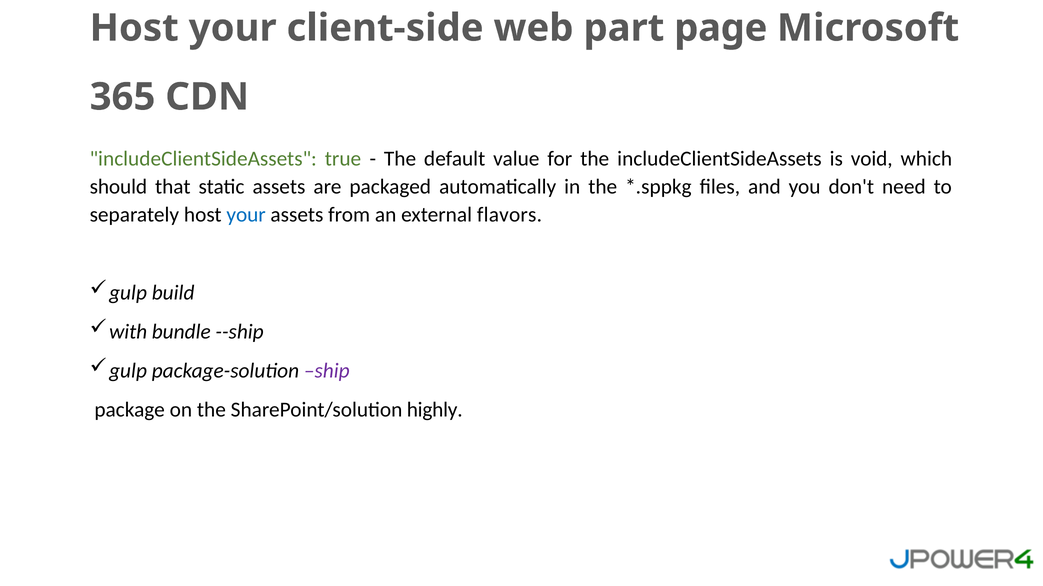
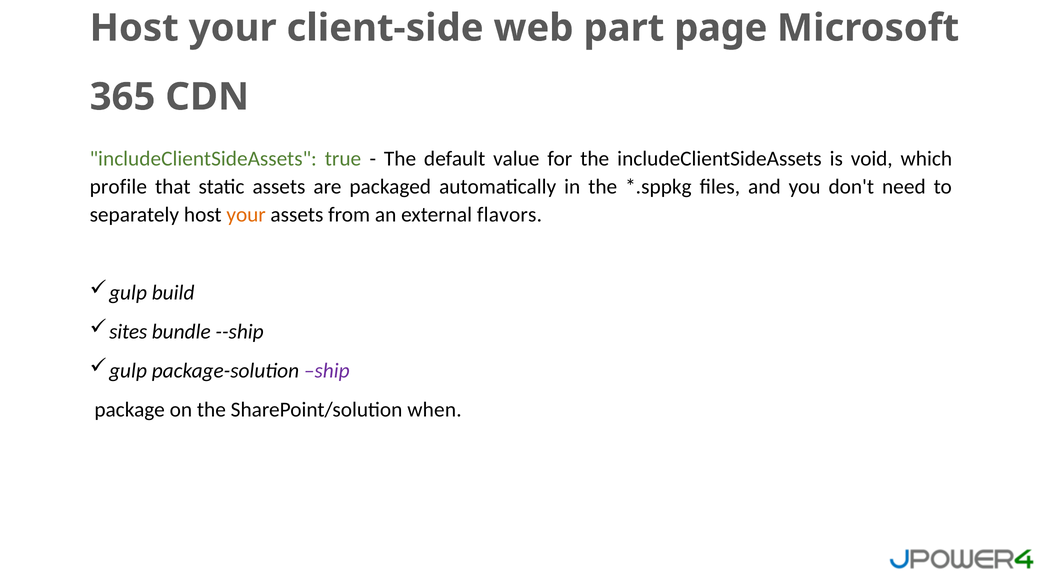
should: should -> profile (118, 187)
your colour: blue -> orange (246, 215)
with: with -> sites (128, 332)
highly: highly -> when (434, 410)
